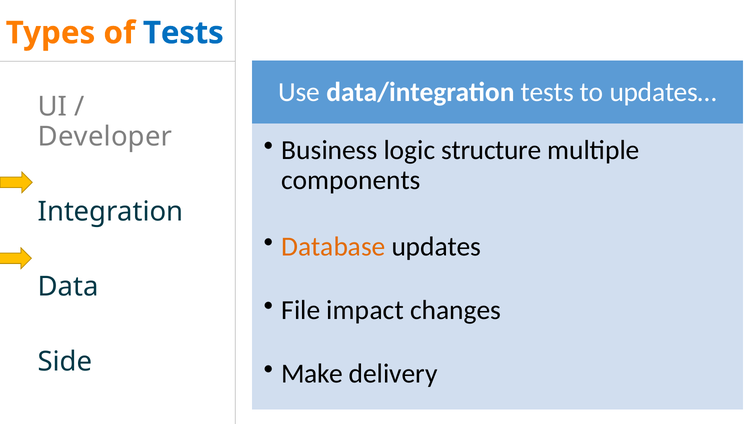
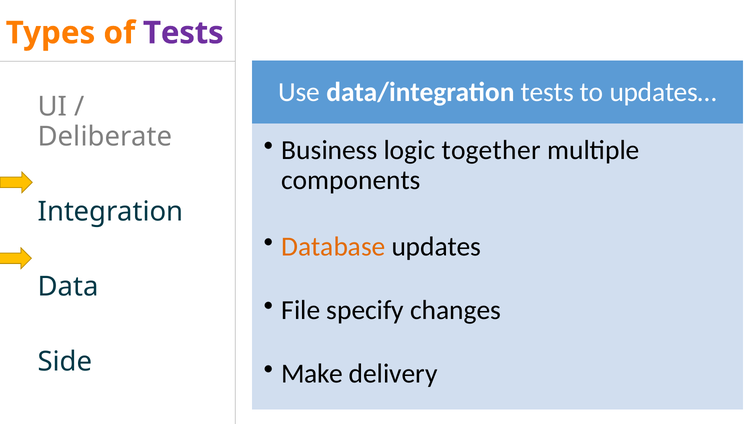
Tests colour: blue -> purple (183, 33)
Developer: Developer -> Deliberate (105, 137)
structure: structure -> together (491, 150)
impact: impact -> specify (365, 310)
